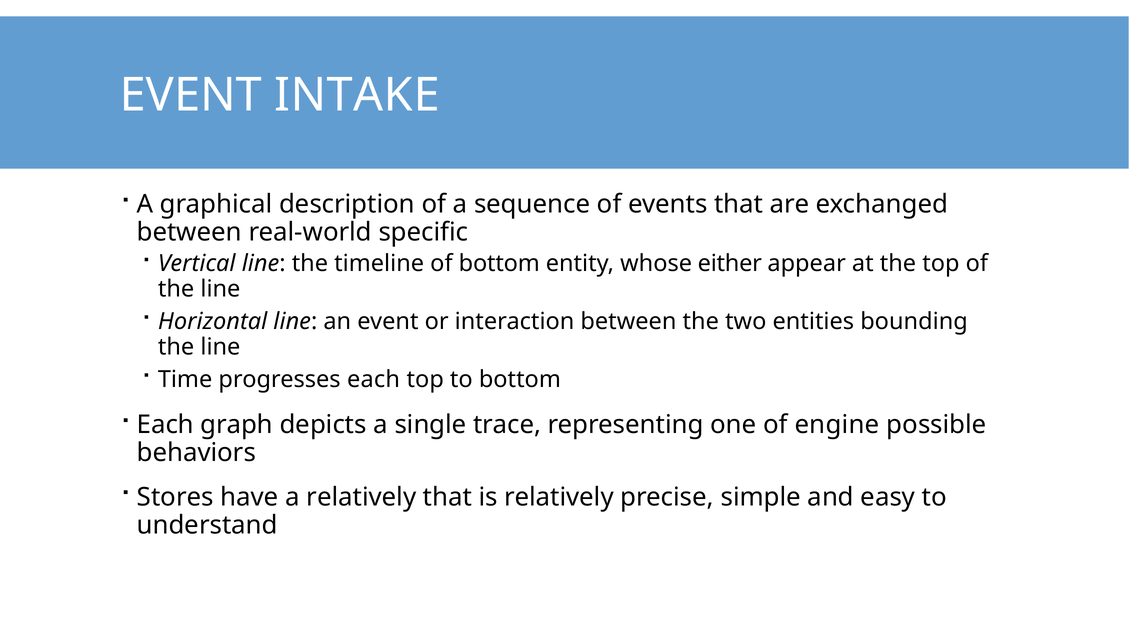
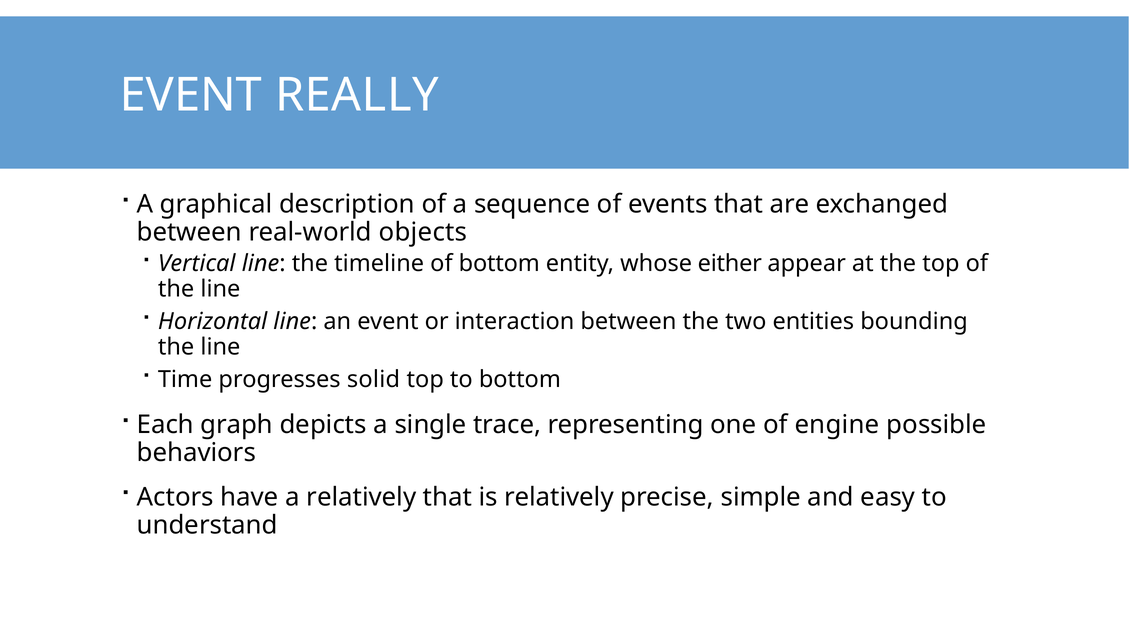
INTAKE: INTAKE -> REALLY (357, 95)
specific: specific -> objects (423, 232)
progresses each: each -> solid (374, 379)
Stores: Stores -> Actors (175, 497)
